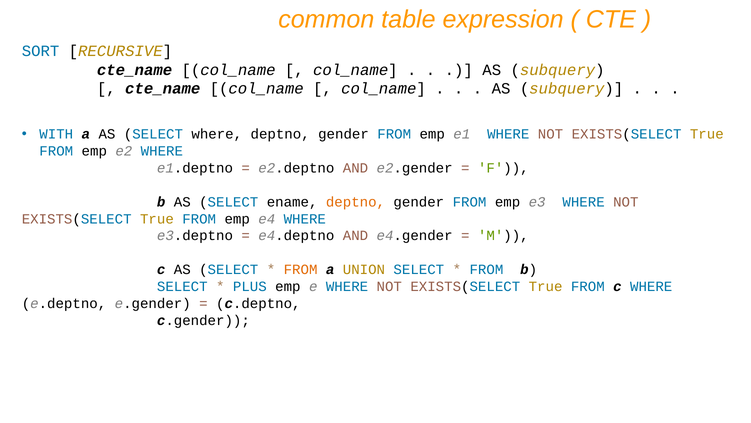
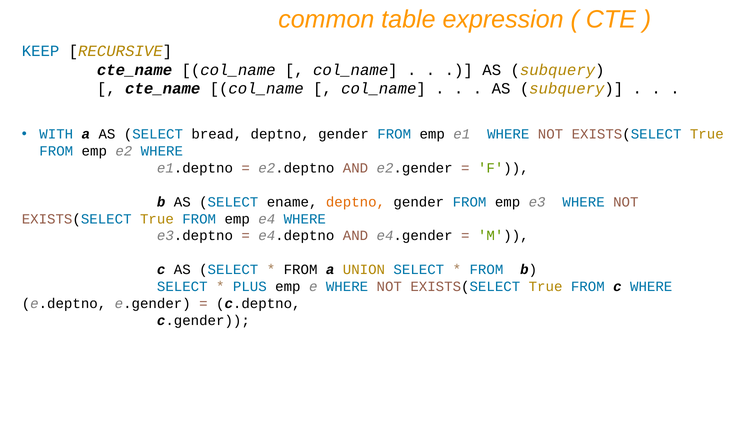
SORT: SORT -> KEEP (41, 51)
SELECT where: where -> bread (217, 134)
FROM colour: orange -> black (301, 269)
